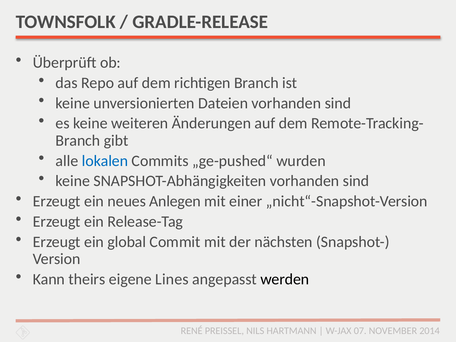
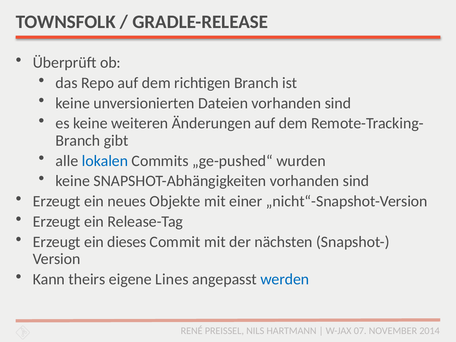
Anlegen: Anlegen -> Objekte (175, 201)
global: global -> dieses (127, 242)
werden colour: black -> blue (285, 279)
